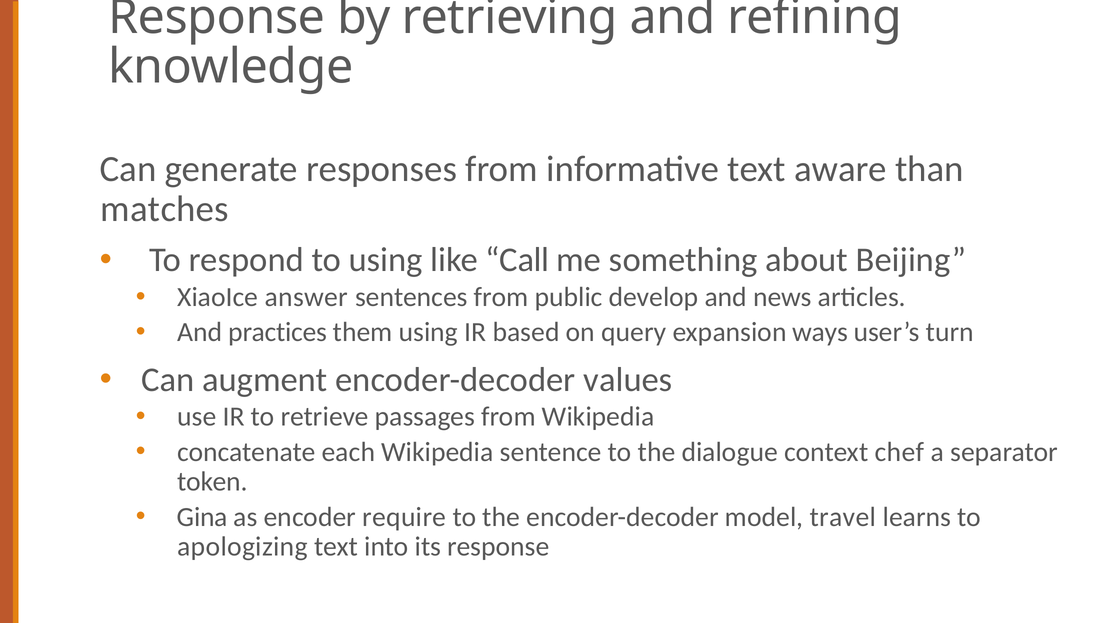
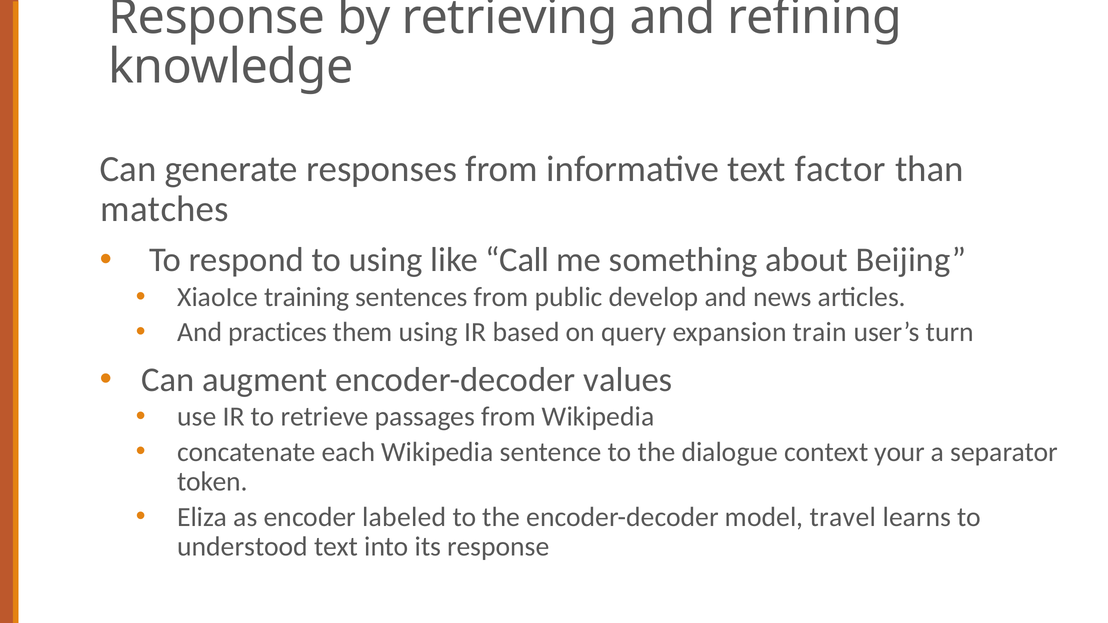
aware: aware -> factor (840, 169)
answer: answer -> training (307, 297)
ways: ways -> train (820, 332)
chef: chef -> your (900, 452)
Gina: Gina -> Eliza (202, 517)
require: require -> labeled (404, 517)
apologizing: apologizing -> understood (243, 547)
